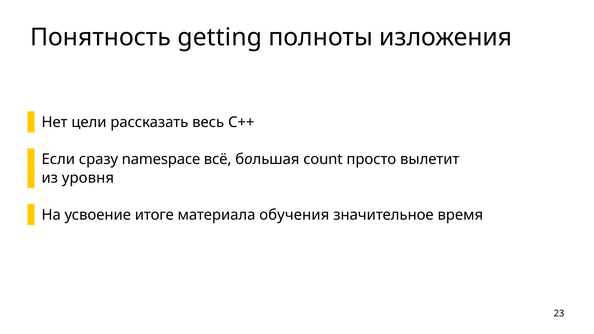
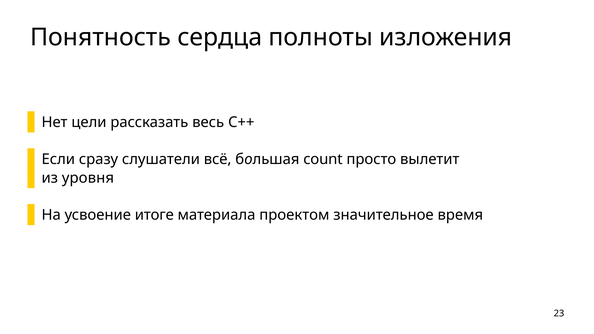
getting: getting -> сердца (220, 38)
namespace: namespace -> слушатели (161, 159)
обучения: обучения -> проектом (294, 215)
